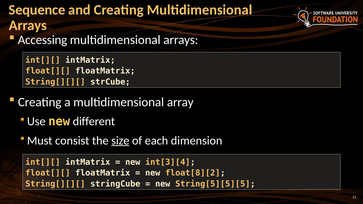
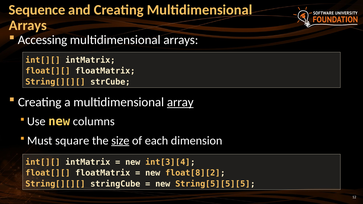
array underline: none -> present (180, 102)
different: different -> columns (94, 122)
consist: consist -> square (72, 141)
